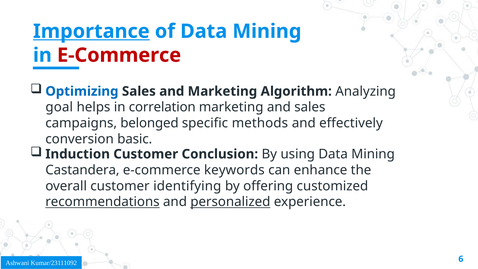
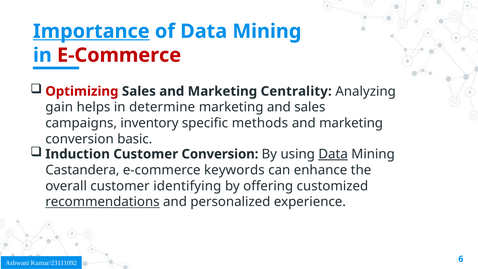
Optimizing colour: blue -> red (82, 91)
Algorithm: Algorithm -> Centrality (296, 91)
goal: goal -> gain (59, 107)
correlation: correlation -> determine (162, 107)
belonged: belonged -> inventory (149, 123)
effectively: effectively -> marketing (351, 123)
Customer Conclusion: Conclusion -> Conversion (220, 154)
Data underline: none -> present (333, 154)
personalized underline: present -> none (230, 202)
